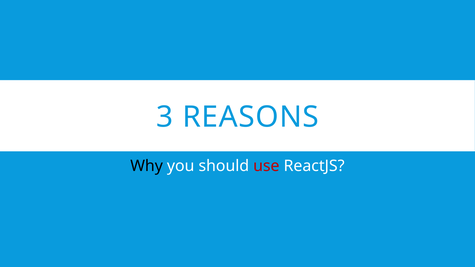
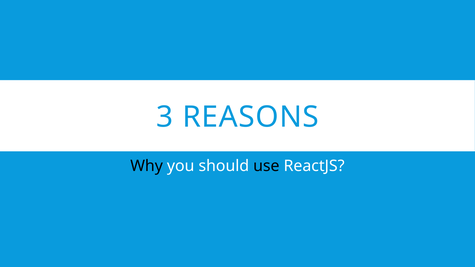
use colour: red -> black (266, 166)
